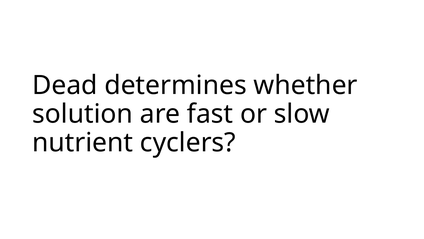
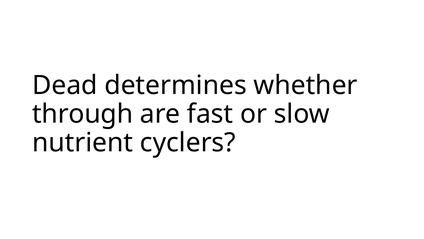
solution: solution -> through (83, 114)
